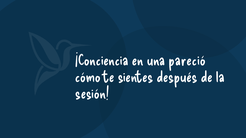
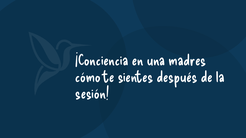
pareció: pareció -> madres (187, 61)
